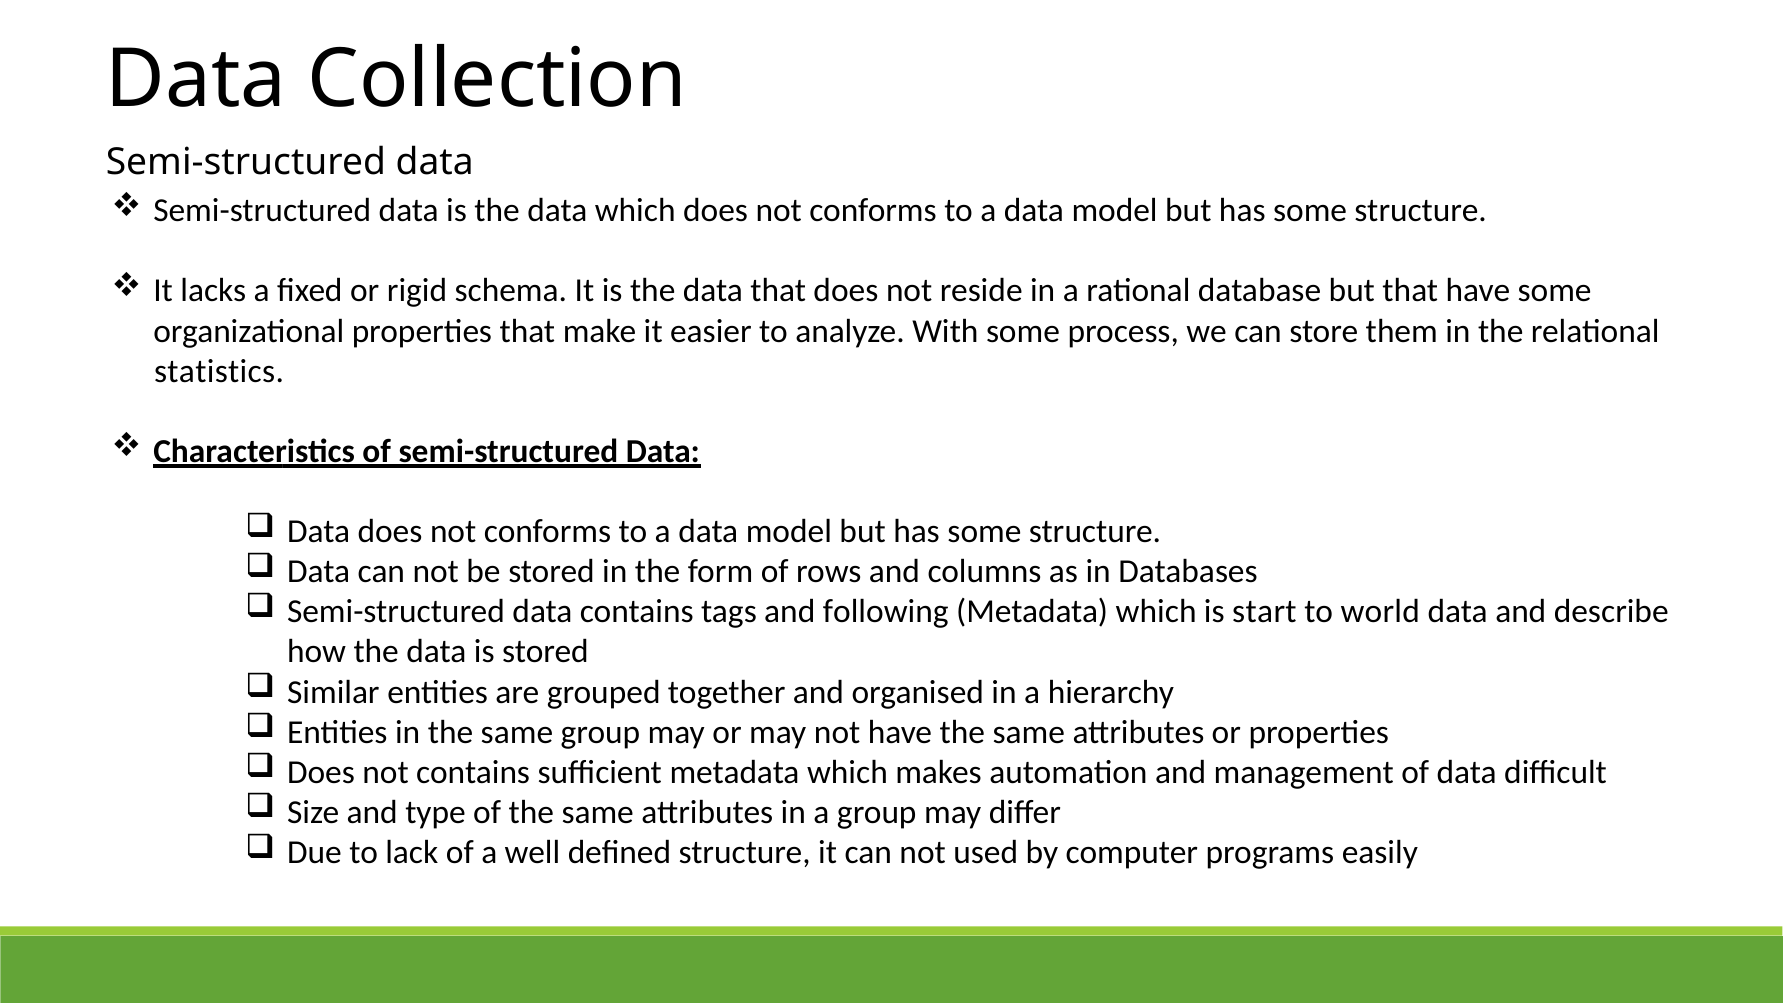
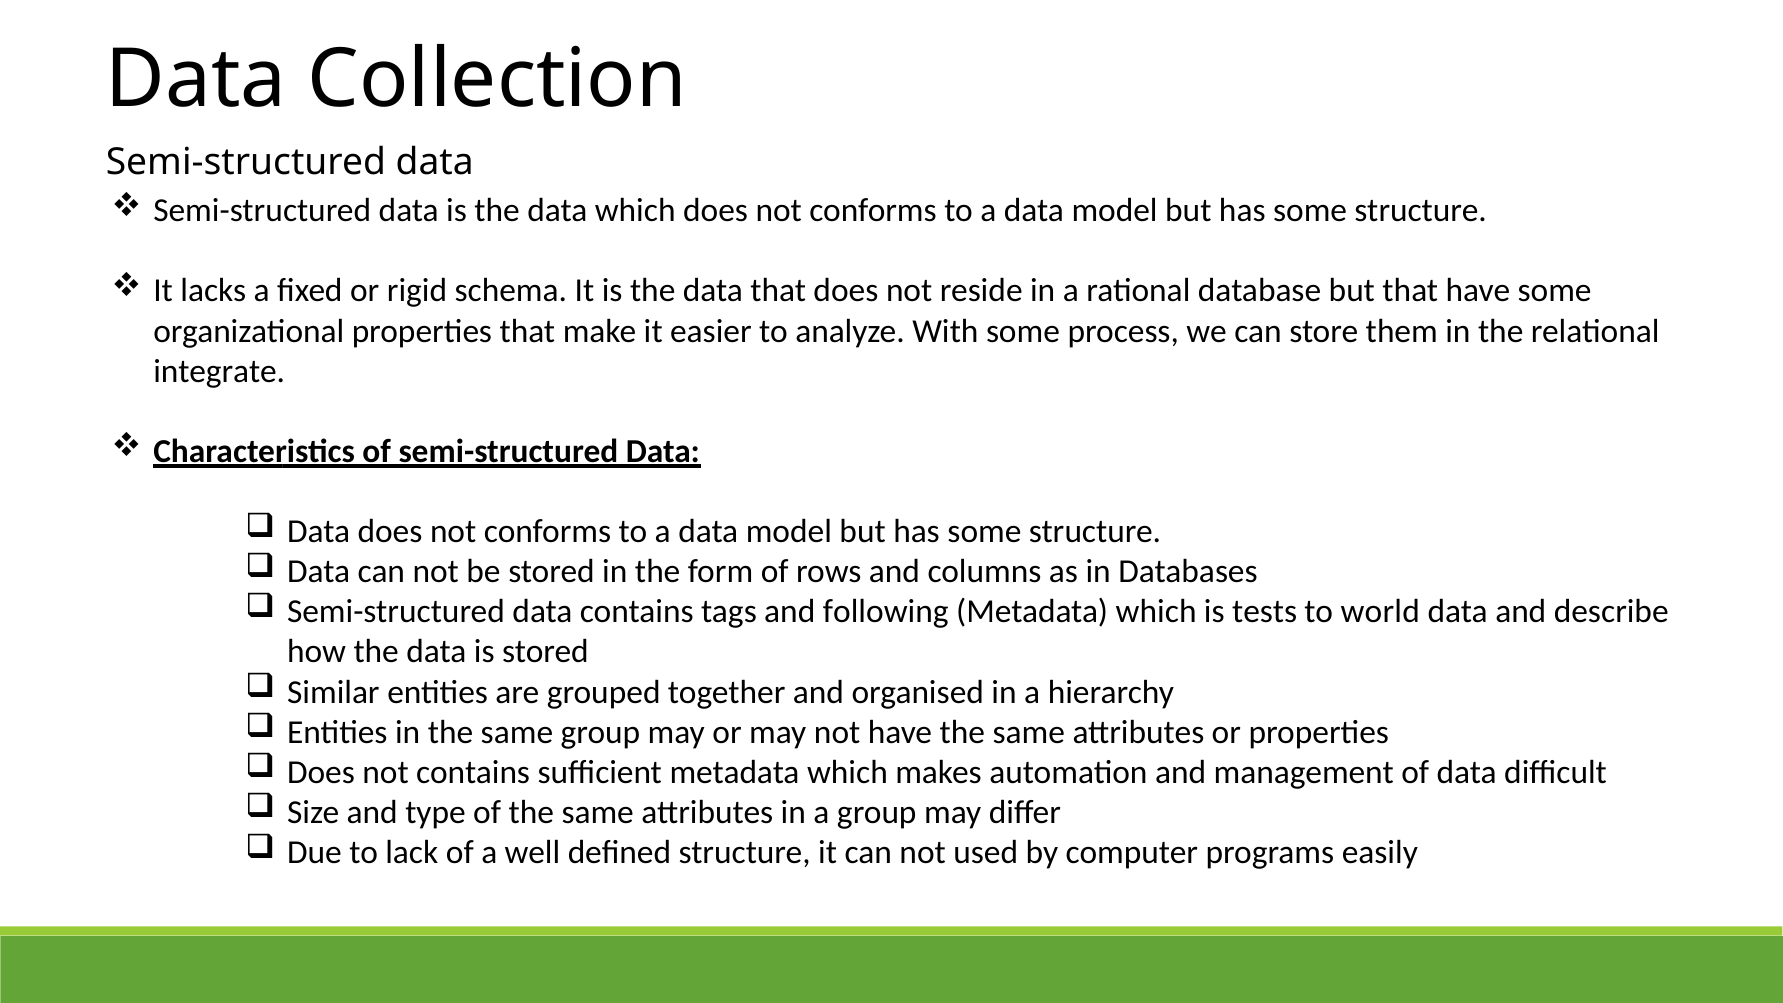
statistics: statistics -> integrate (219, 371)
start: start -> tests (1265, 612)
